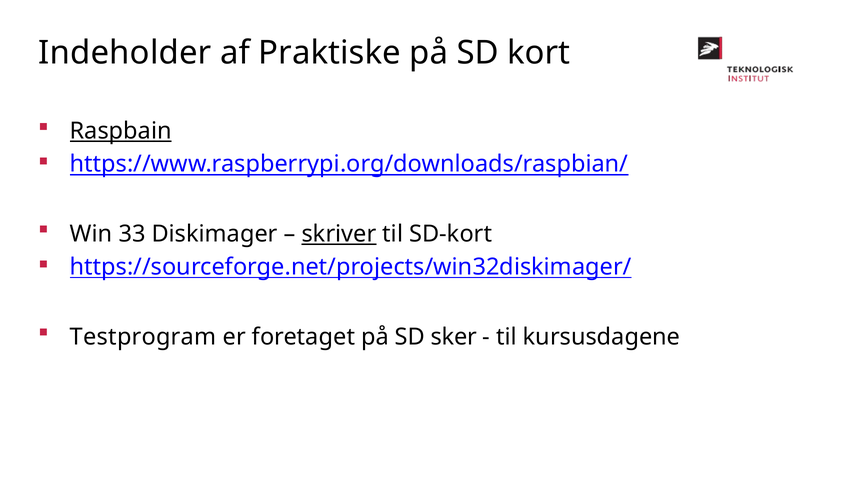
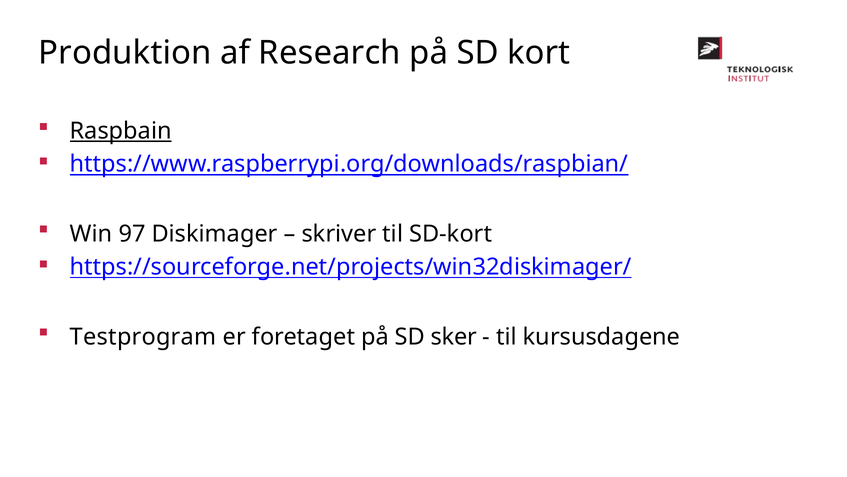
Indeholder: Indeholder -> Produktion (125, 53)
Praktiske: Praktiske -> Research (330, 53)
33: 33 -> 97 (132, 234)
skriver underline: present -> none (339, 234)
